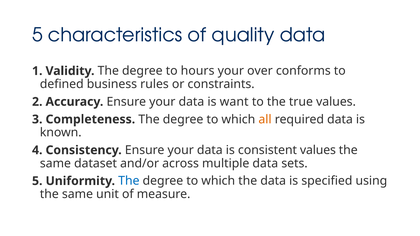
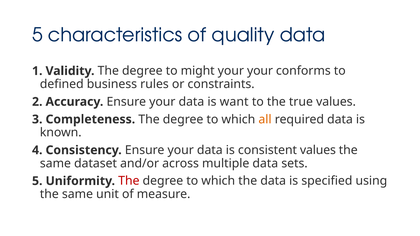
hours: hours -> might (198, 71)
your over: over -> your (260, 71)
The colour: blue -> red (129, 181)
